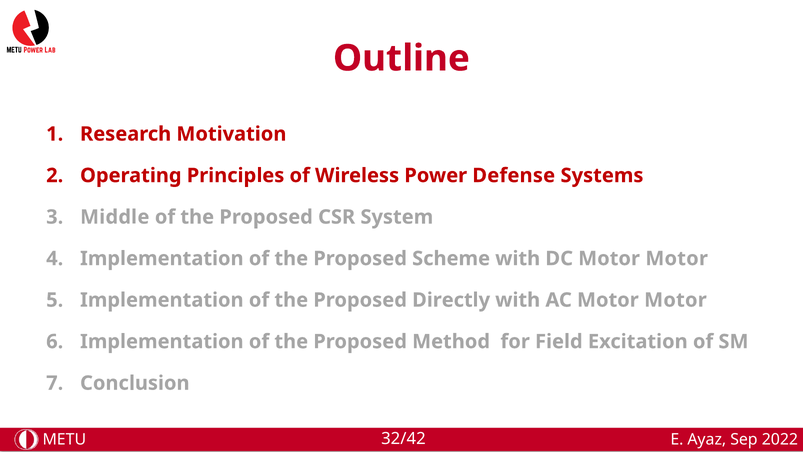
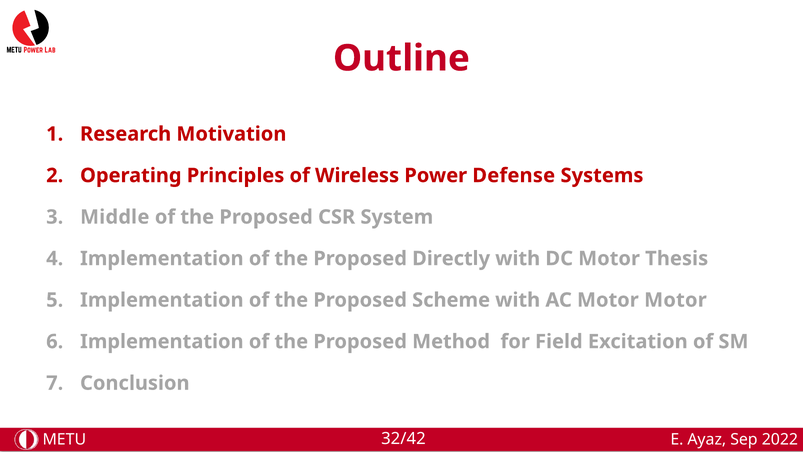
Scheme: Scheme -> Directly (451, 258)
DC Motor Motor: Motor -> Thesis (677, 258)
Directly: Directly -> Scheme (451, 300)
